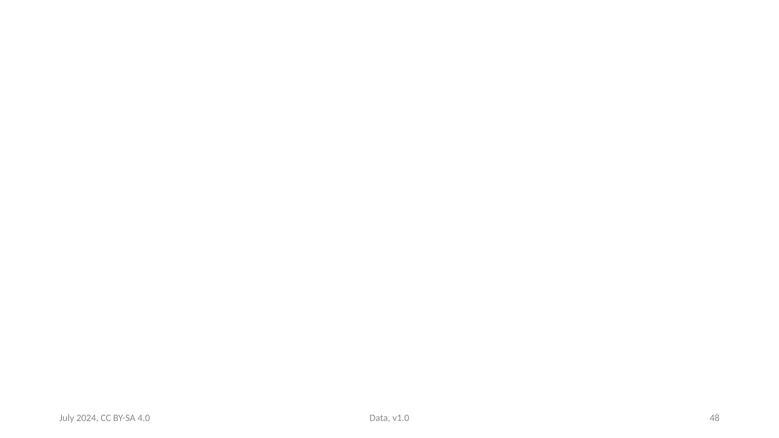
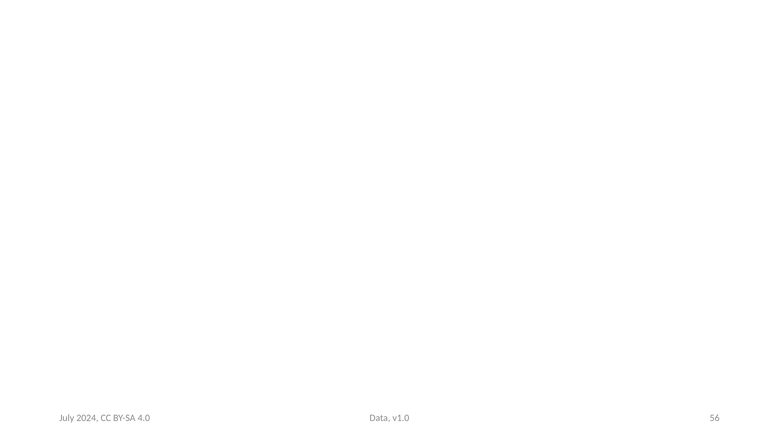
48: 48 -> 56 (715, 418)
